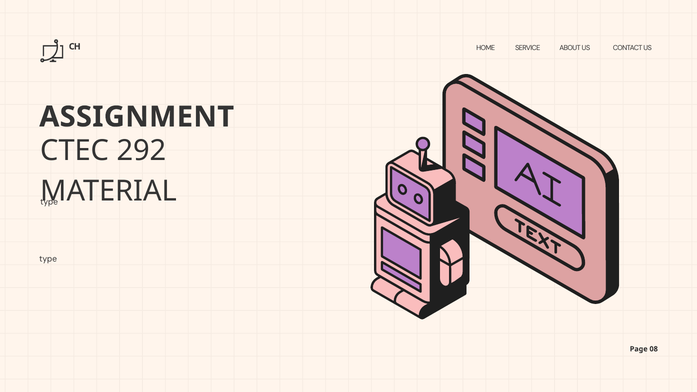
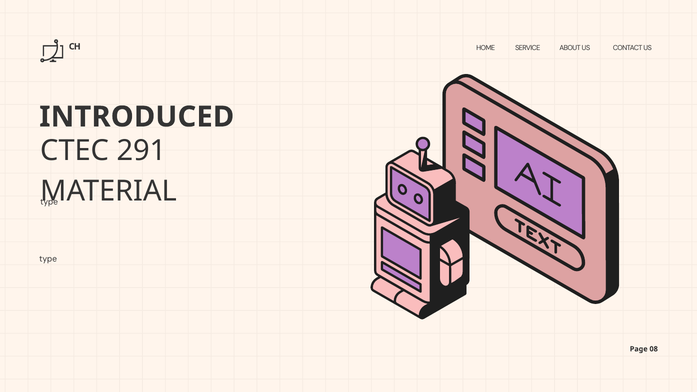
ASSIGNMENT: ASSIGNMENT -> INTRODUCED (137, 117)
292: 292 -> 291 (142, 151)
